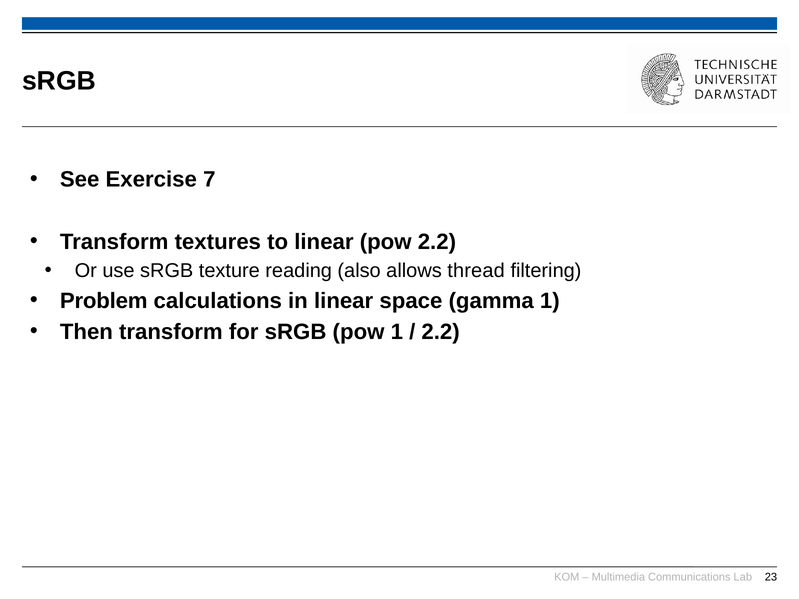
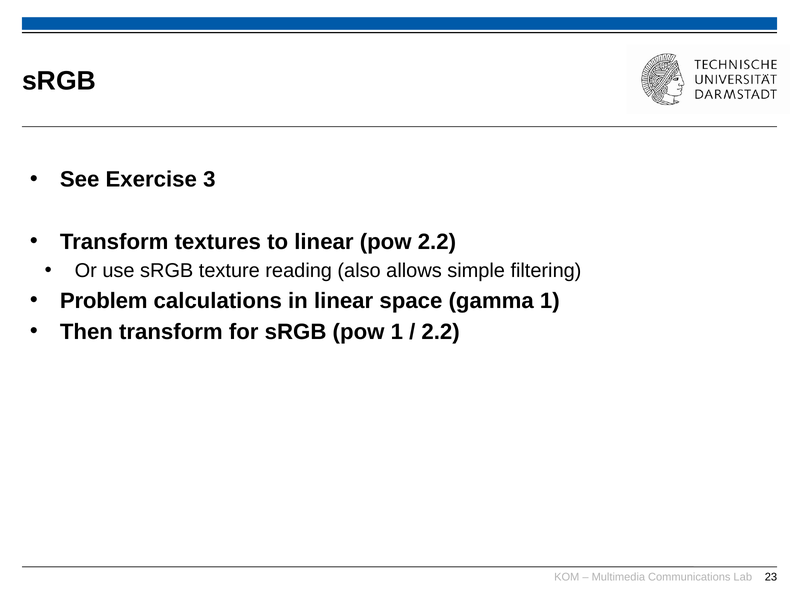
7: 7 -> 3 (209, 180)
thread: thread -> simple (476, 271)
